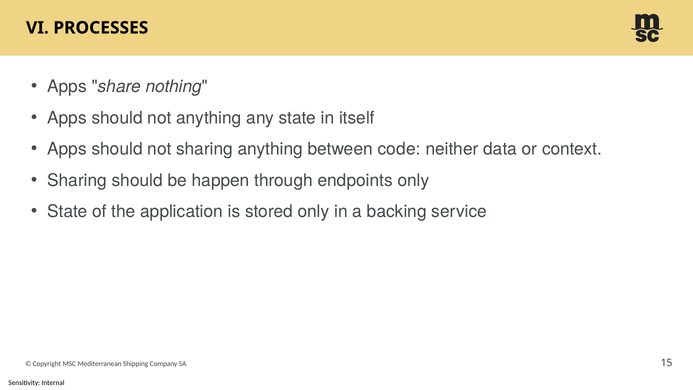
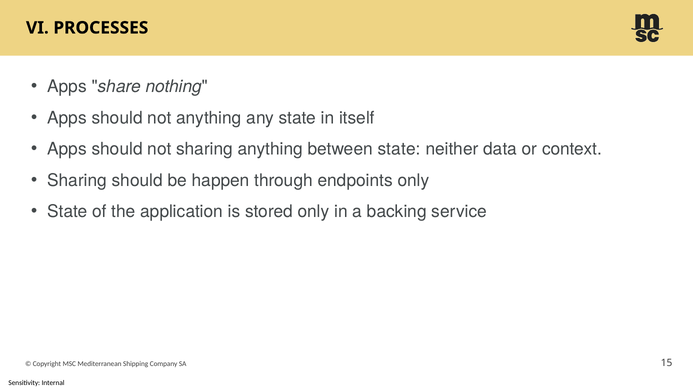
between code: code -> state (399, 149)
